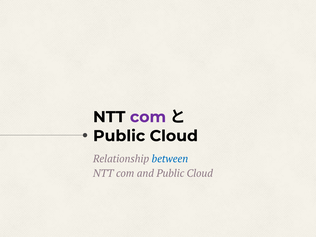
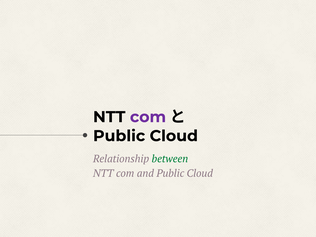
between colour: blue -> green (170, 159)
